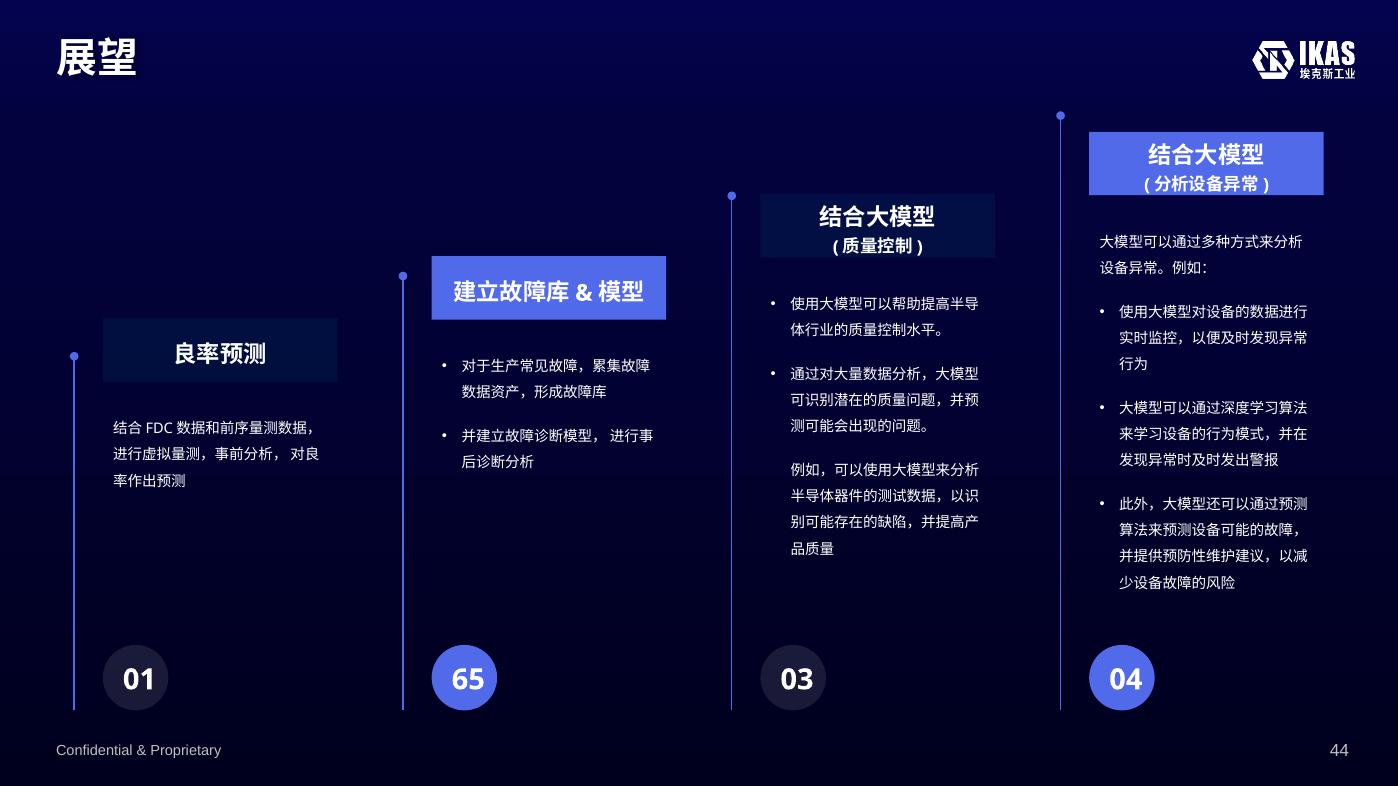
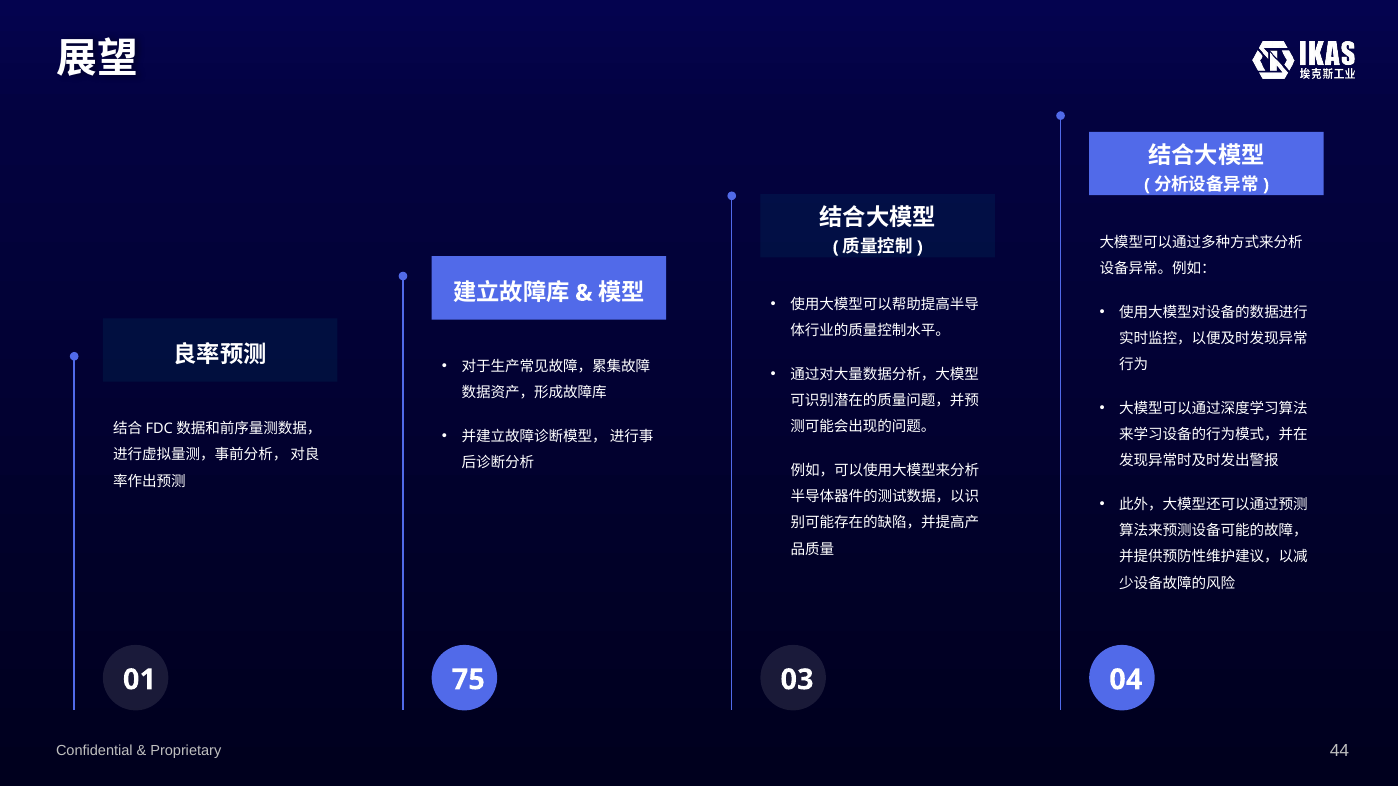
65: 65 -> 75 (468, 680)
